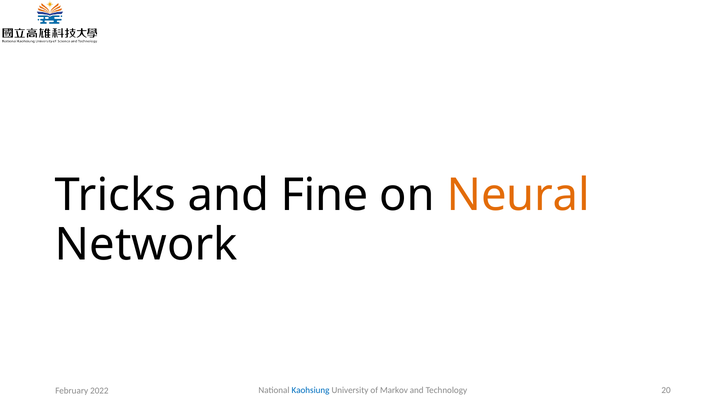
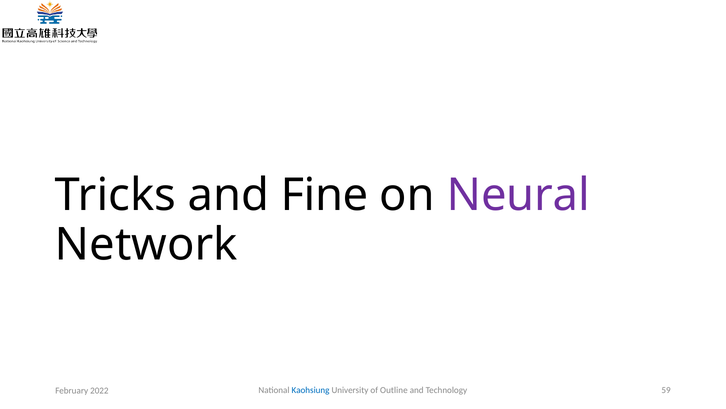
Neural colour: orange -> purple (518, 195)
Markov: Markov -> Outline (394, 390)
20: 20 -> 59 (666, 390)
